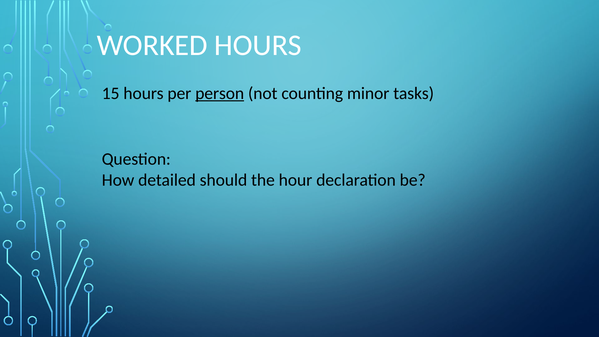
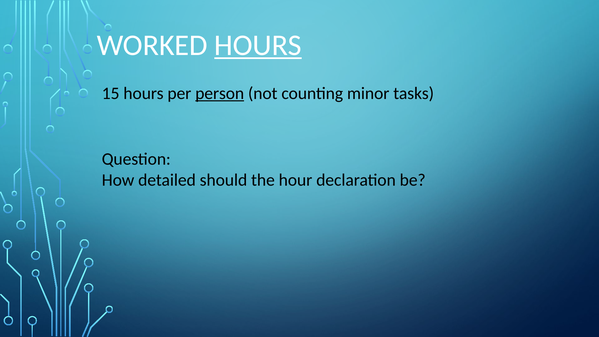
HOURS underline: none -> present (258, 45)
